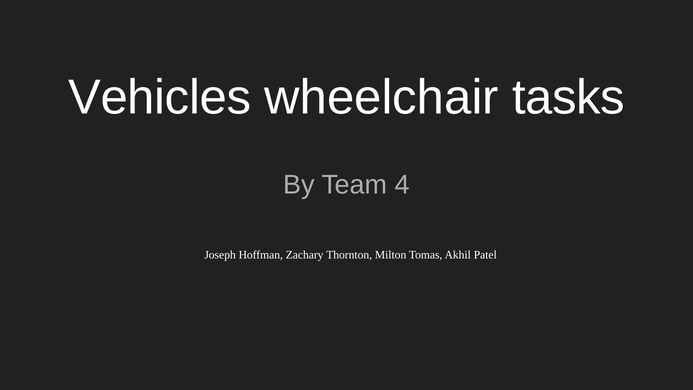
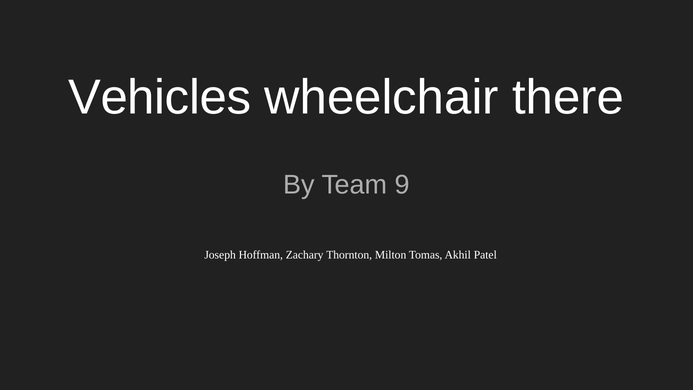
tasks: tasks -> there (568, 97)
4: 4 -> 9 (402, 185)
